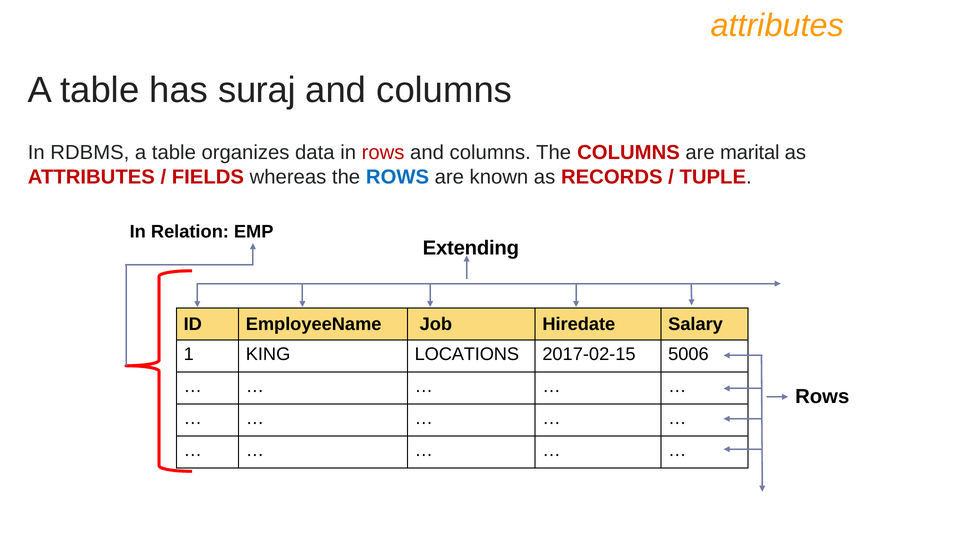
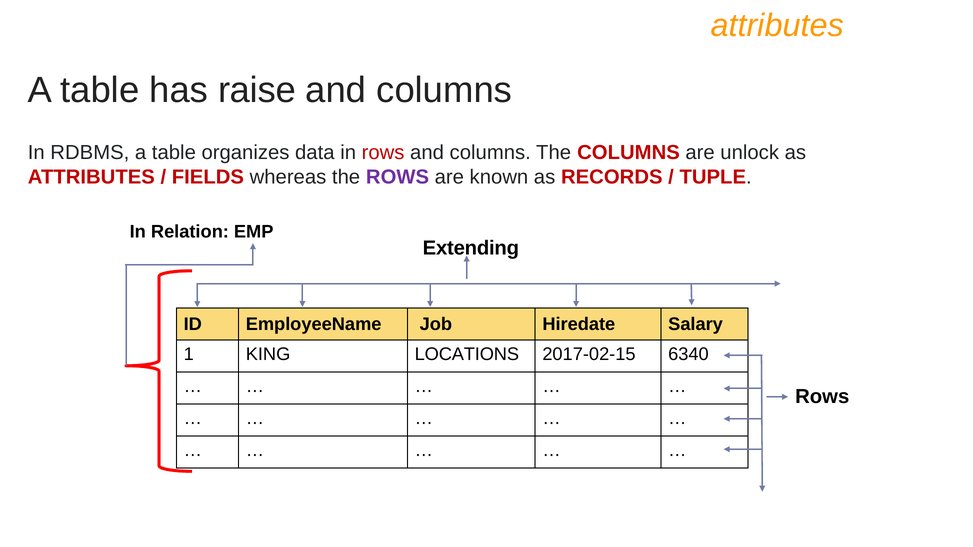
suraj: suraj -> raise (257, 90)
marital: marital -> unlock (750, 153)
ROWS colour: blue -> purple (398, 177)
5006: 5006 -> 6340 (688, 354)
